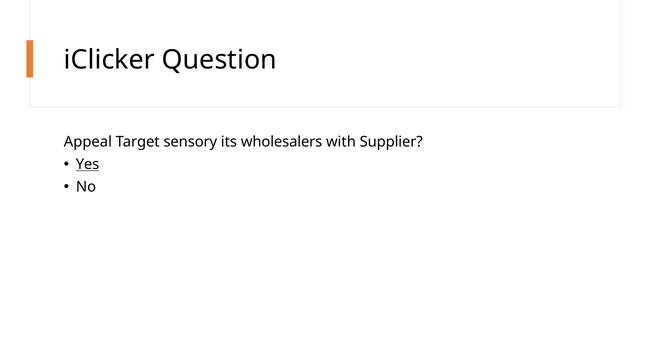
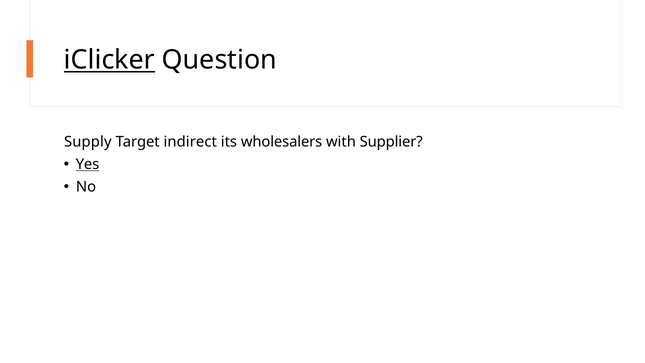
iClicker underline: none -> present (109, 60)
Appeal: Appeal -> Supply (88, 142)
sensory: sensory -> indirect (190, 142)
